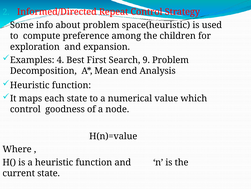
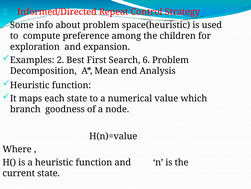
Examples 4: 4 -> 2 (60, 60)
9: 9 -> 6 (146, 60)
control: control -> branch (25, 109)
